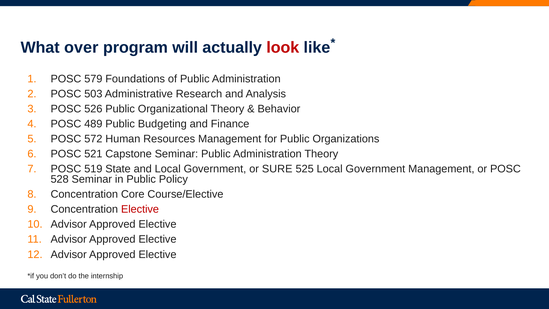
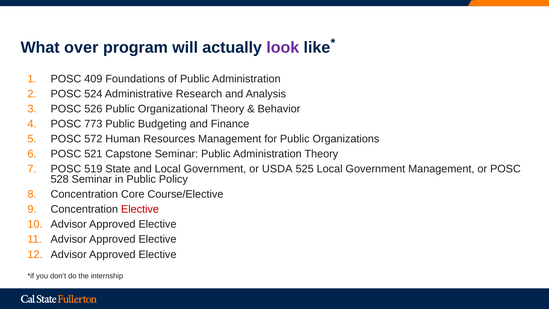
look colour: red -> purple (283, 48)
579: 579 -> 409 (93, 79)
503: 503 -> 524 (93, 94)
489: 489 -> 773 (93, 124)
SURE: SURE -> USDA (277, 169)
